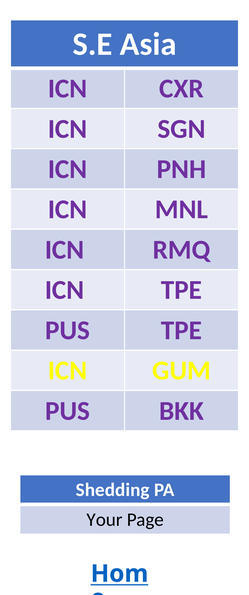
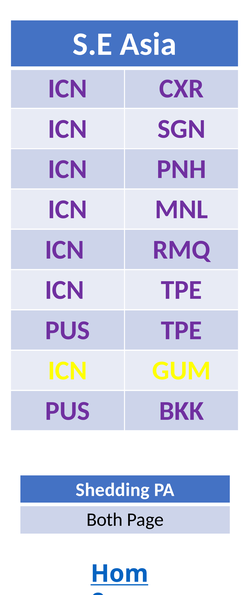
Your: Your -> Both (105, 520)
